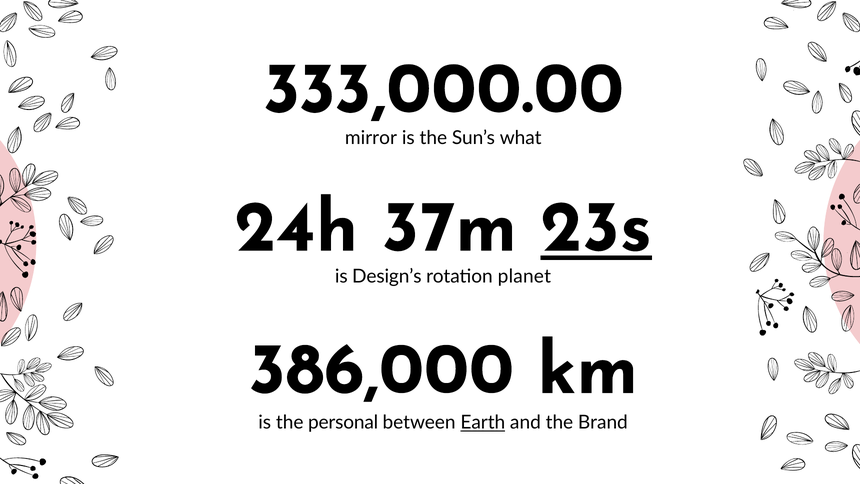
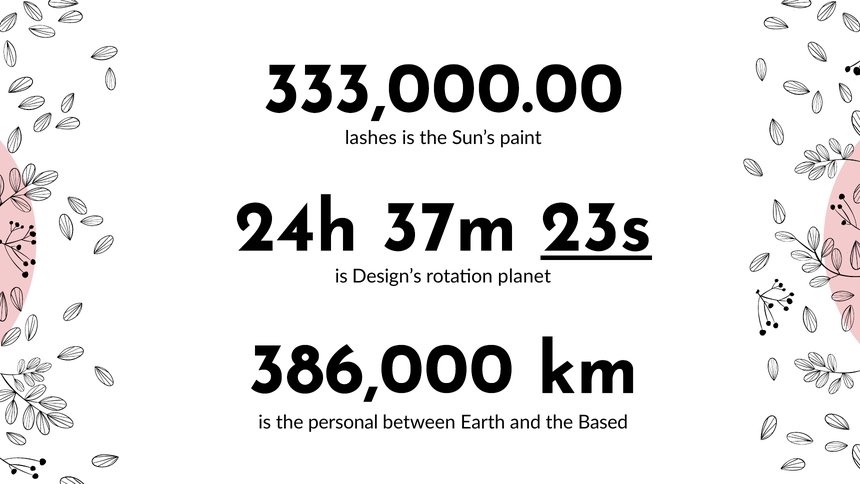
mirror: mirror -> lashes (371, 138)
what: what -> paint (521, 138)
Earth underline: present -> none (483, 422)
Brand: Brand -> Based (603, 422)
